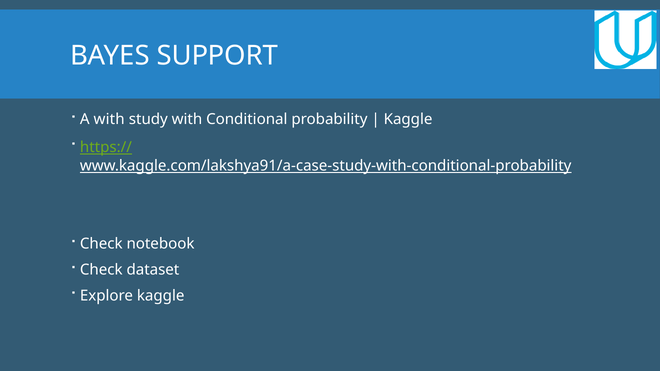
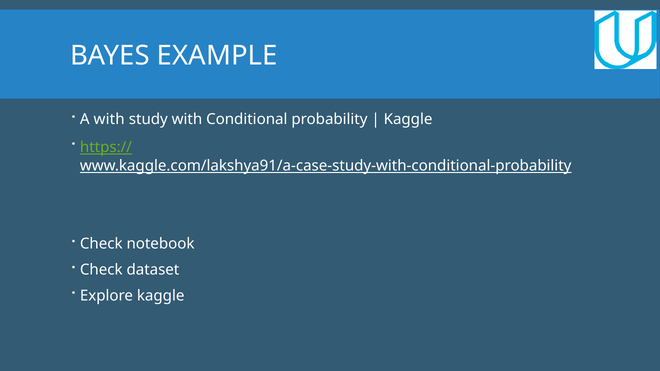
SUPPORT: SUPPORT -> EXAMPLE (217, 56)
